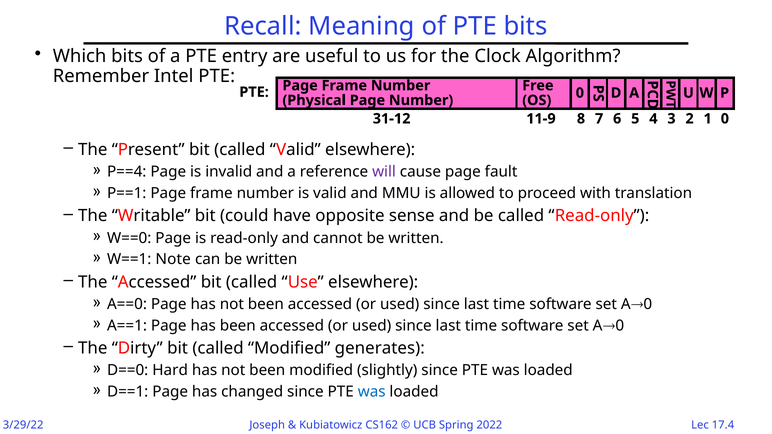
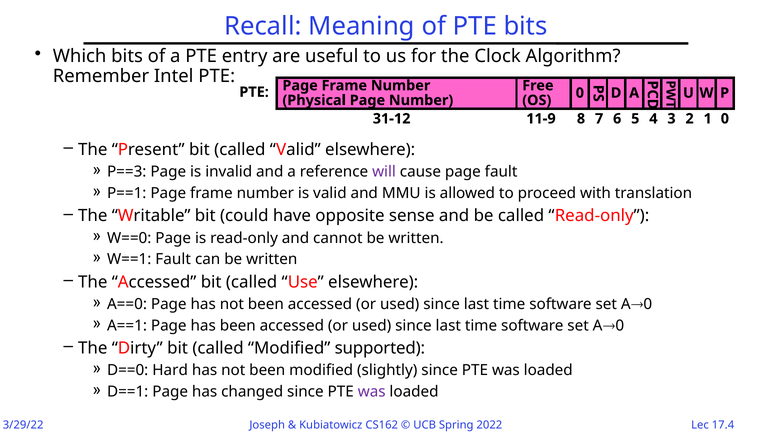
P==4: P==4 -> P==3 (127, 172)
W==1 Note: Note -> Fault (173, 260)
generates: generates -> supported (380, 348)
was colour: blue -> purple (372, 392)
